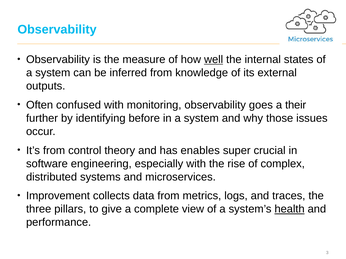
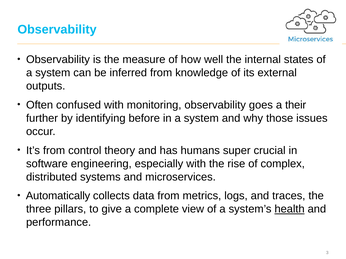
well underline: present -> none (214, 60)
enables: enables -> humans (200, 151)
Improvement: Improvement -> Automatically (58, 196)
